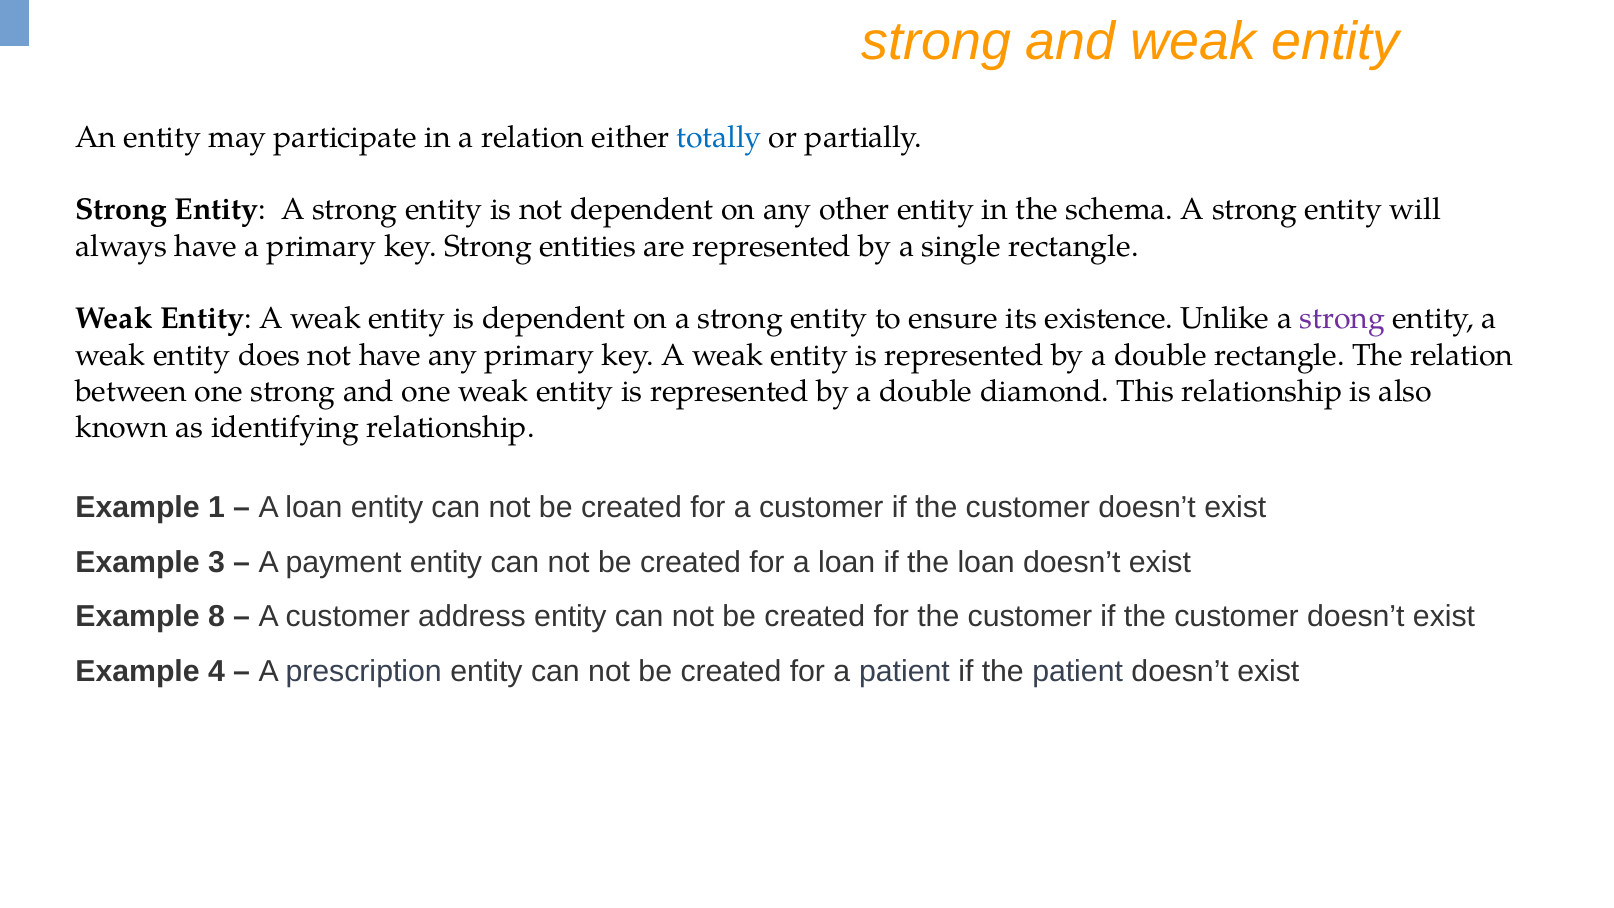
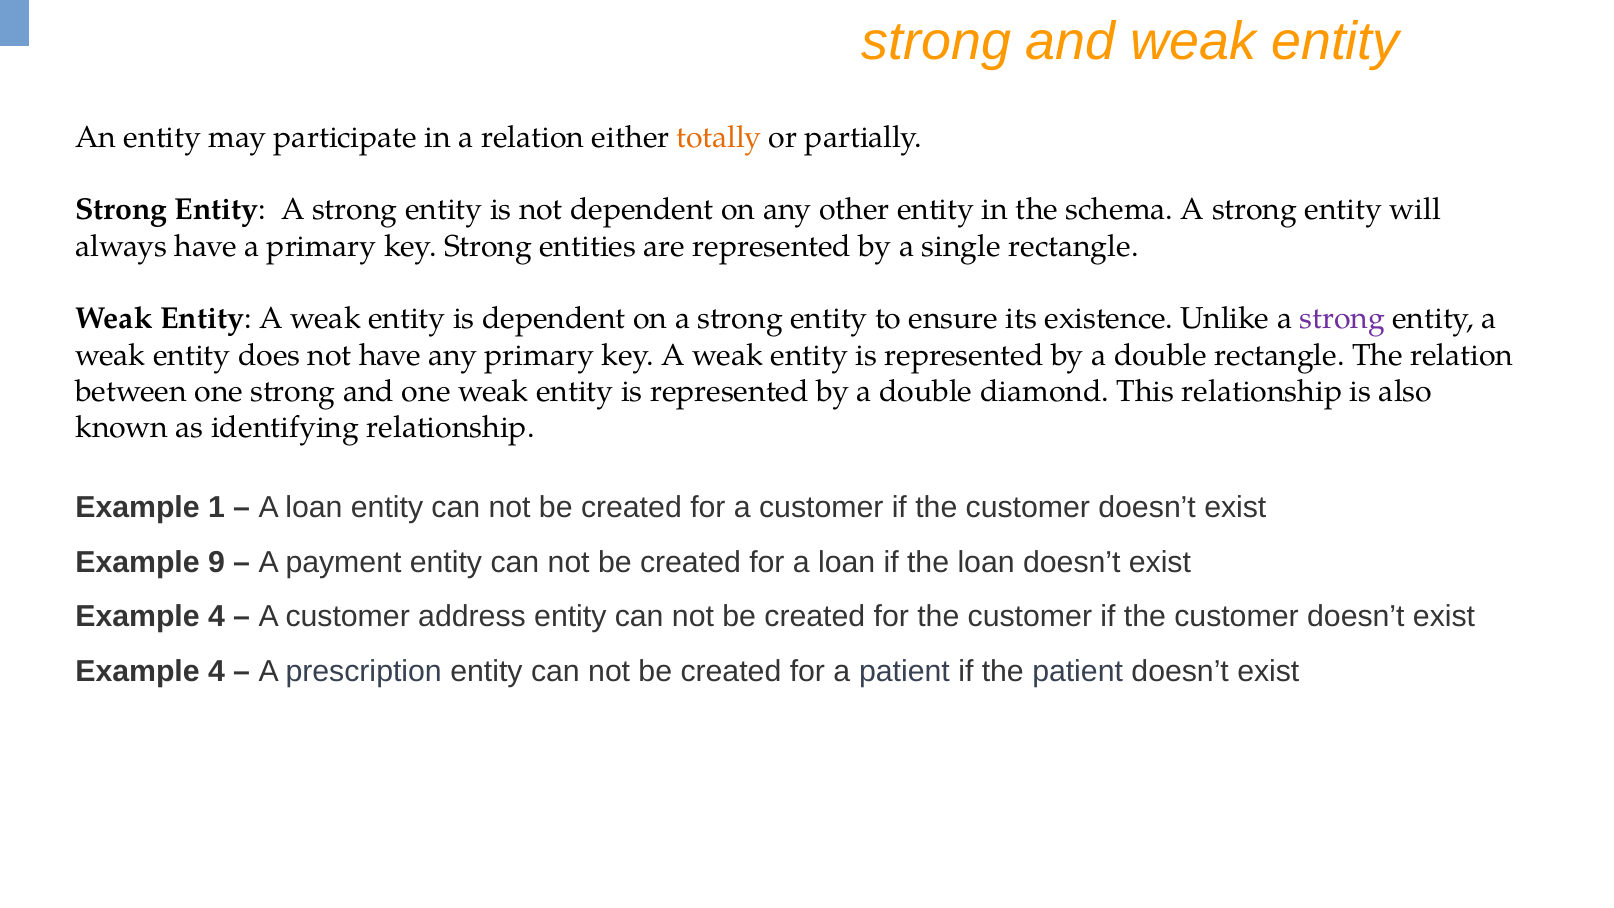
totally colour: blue -> orange (719, 137)
3: 3 -> 9 (216, 562)
8: 8 -> 4 (216, 617)
